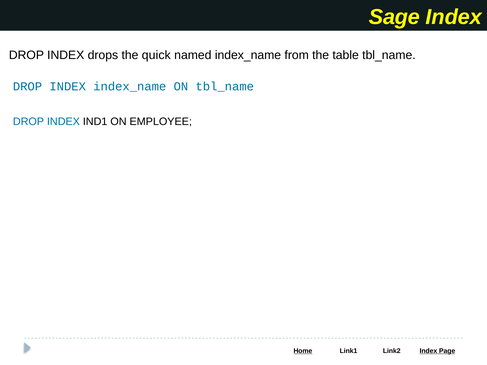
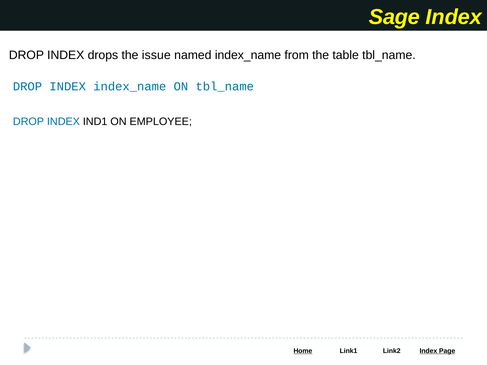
quick: quick -> issue (156, 55)
